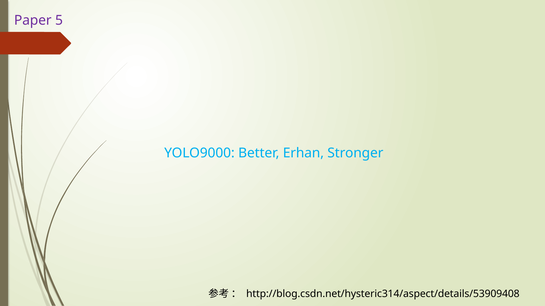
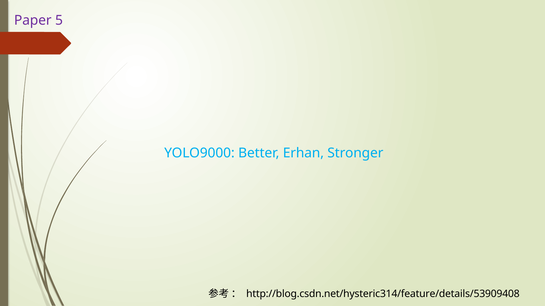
http://blog.csdn.net/hysteric314/aspect/details/53909408: http://blog.csdn.net/hysteric314/aspect/details/53909408 -> http://blog.csdn.net/hysteric314/feature/details/53909408 (383, 294)
